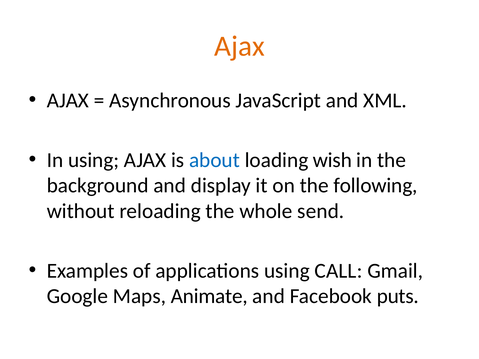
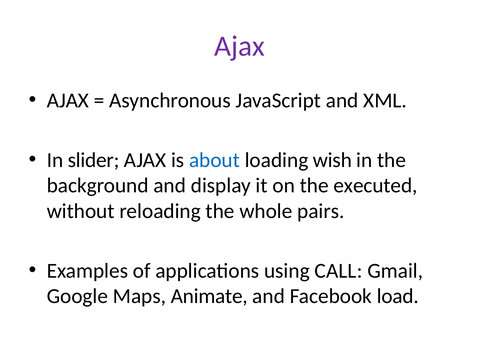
Ajax colour: orange -> purple (239, 46)
In using: using -> slider (94, 160)
following: following -> executed (375, 186)
send: send -> pairs (321, 211)
puts: puts -> load (398, 296)
